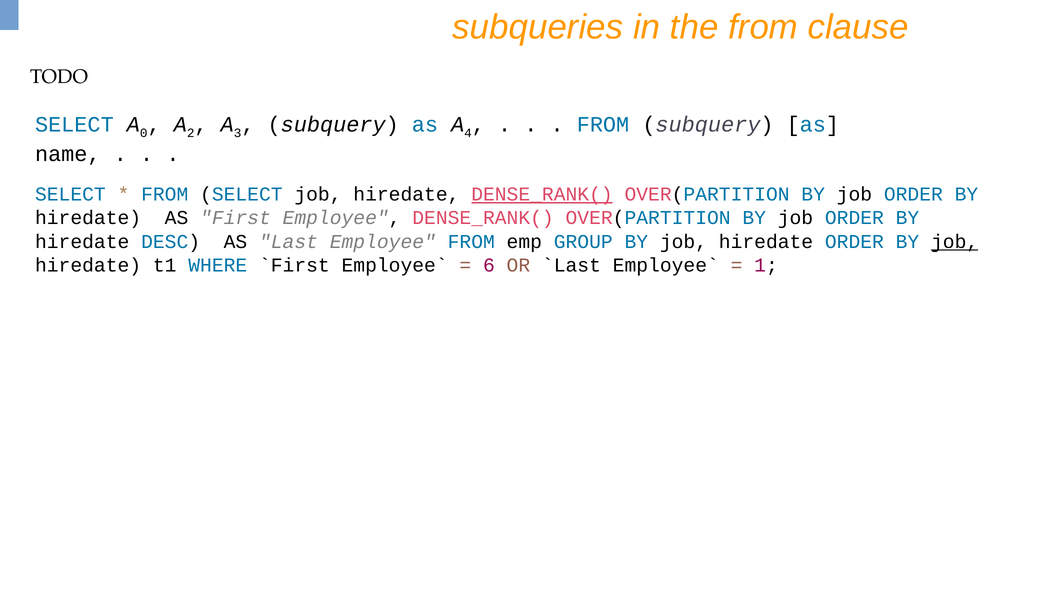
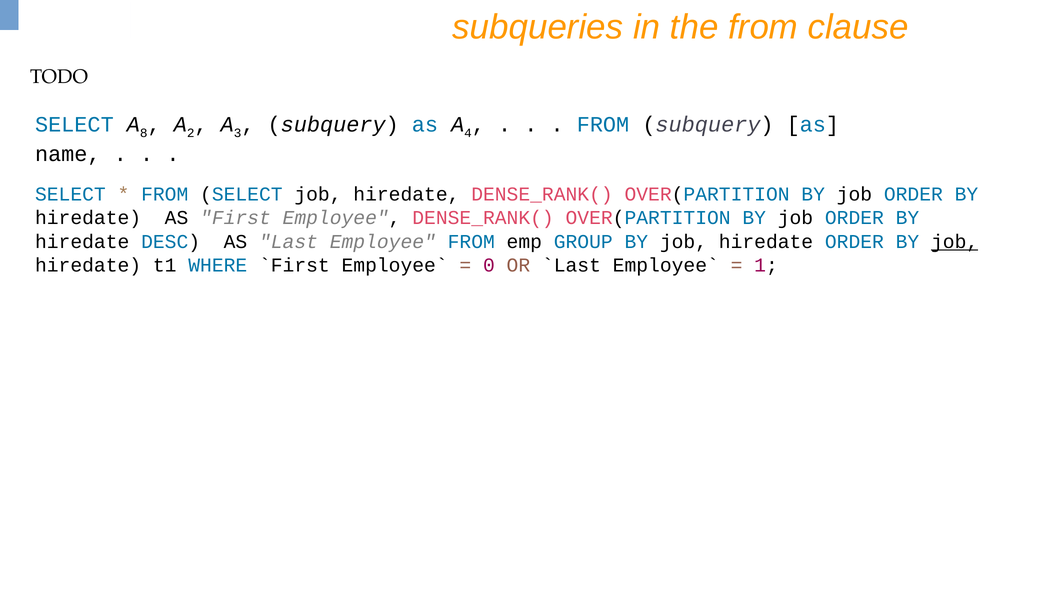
0: 0 -> 8 (144, 133)
DENSE_RANK( underline: present -> none (542, 194)
6: 6 -> 0 (489, 265)
